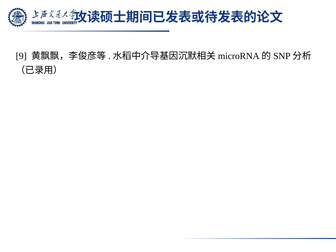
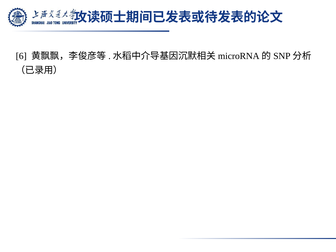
9: 9 -> 6 (21, 56)
